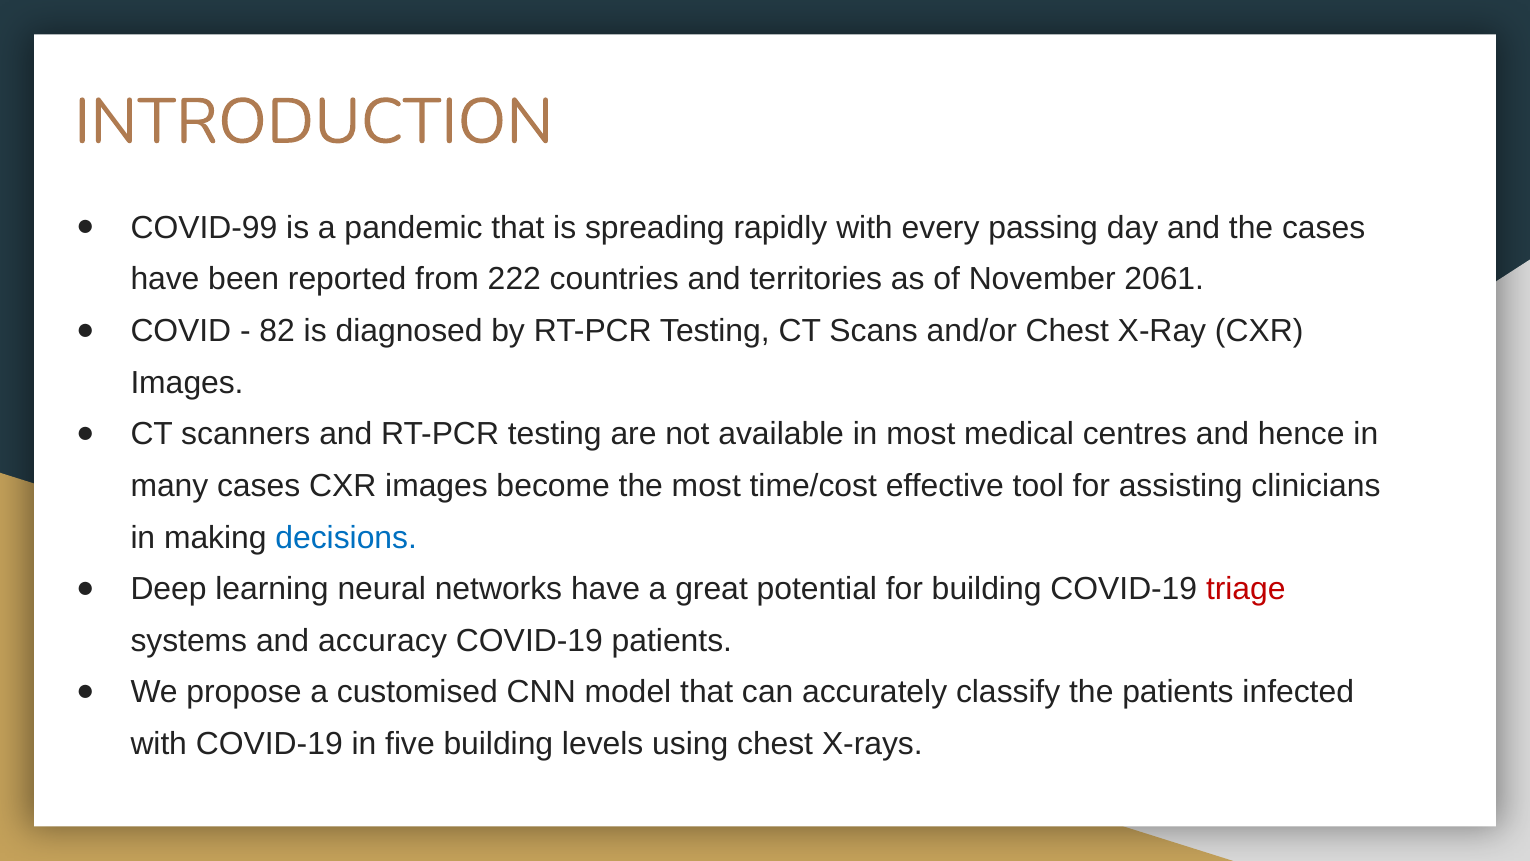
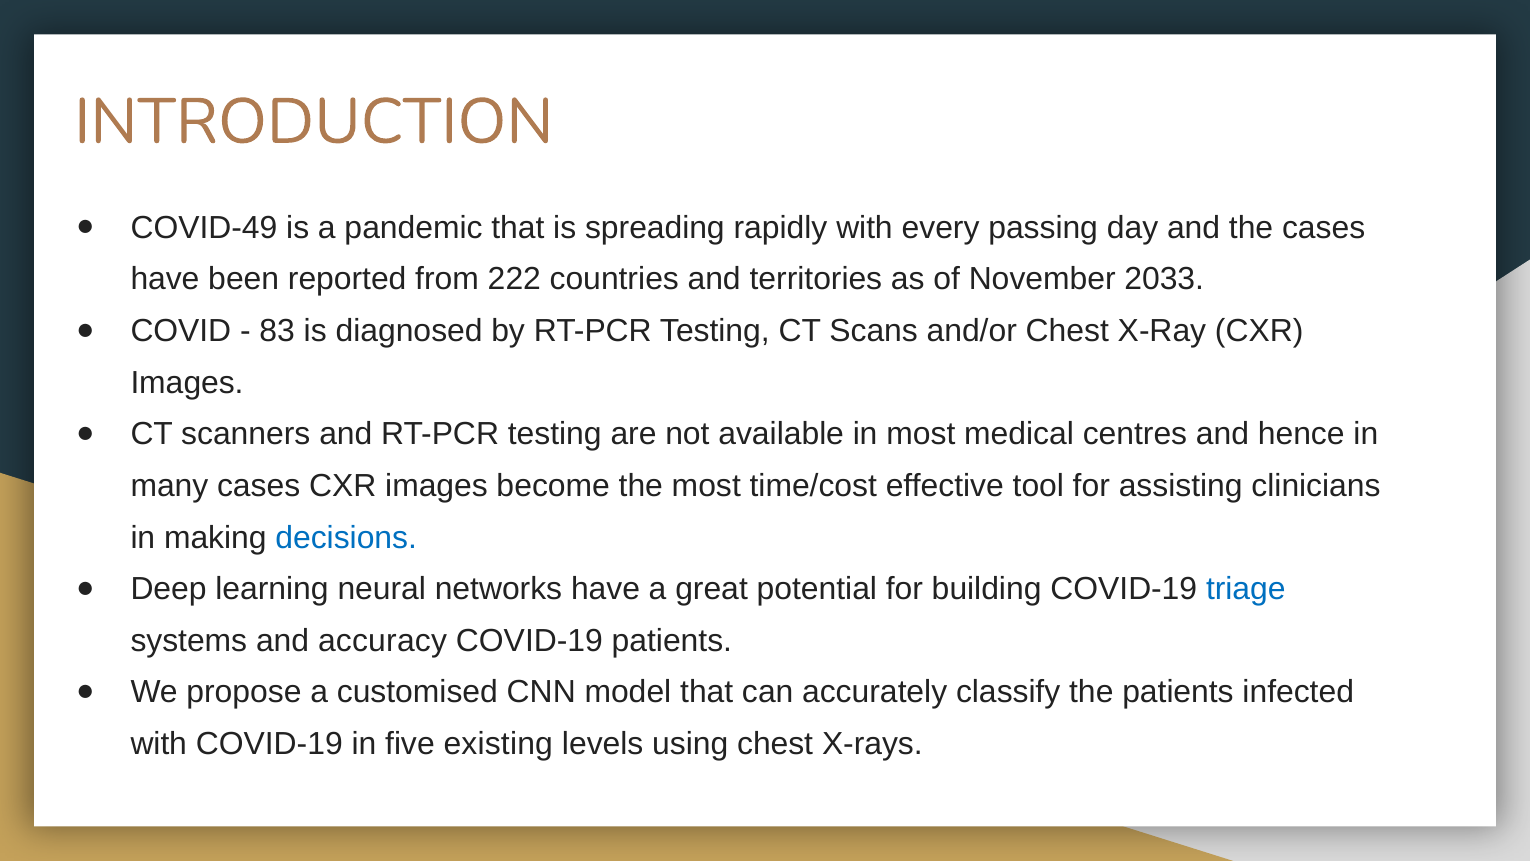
COVID-99: COVID-99 -> COVID-49 (204, 228)
2061: 2061 -> 2033 (1164, 279)
82: 82 -> 83 (277, 331)
triage colour: red -> blue (1246, 589)
five building: building -> existing (498, 744)
